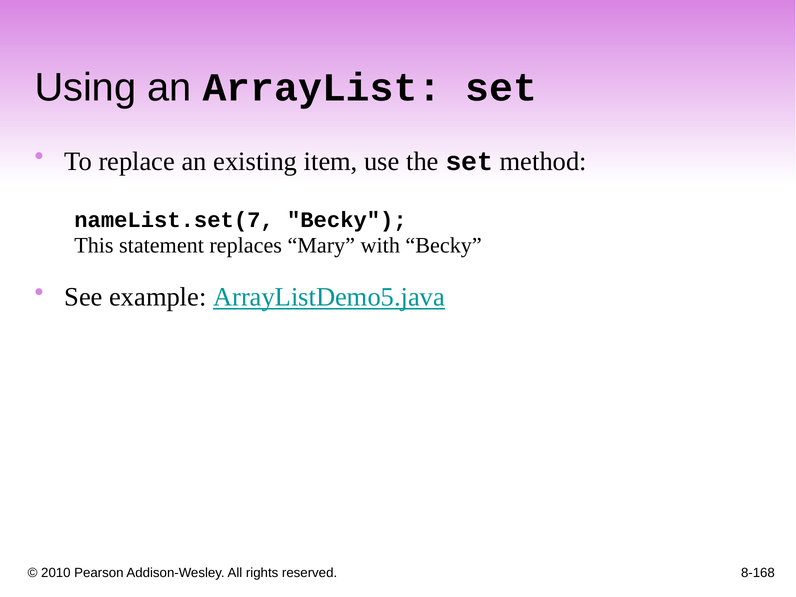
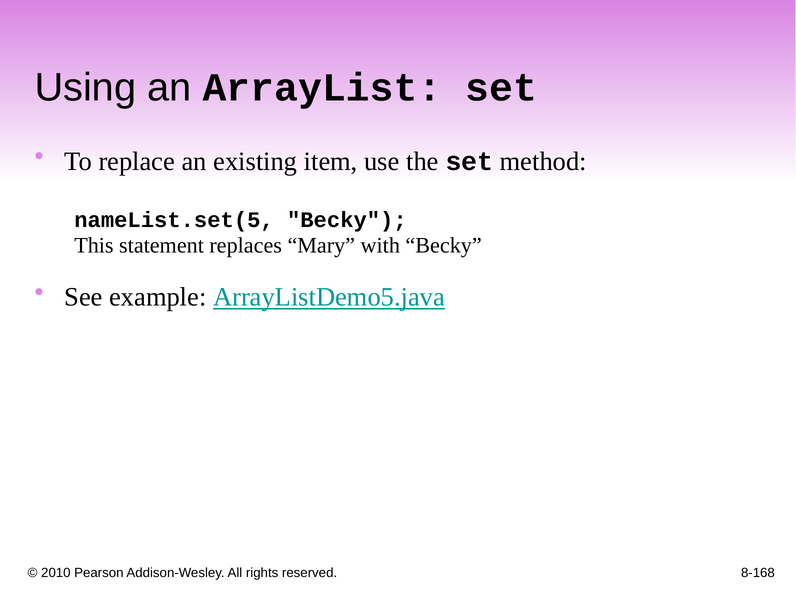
nameList.set(7: nameList.set(7 -> nameList.set(5 (174, 220)
